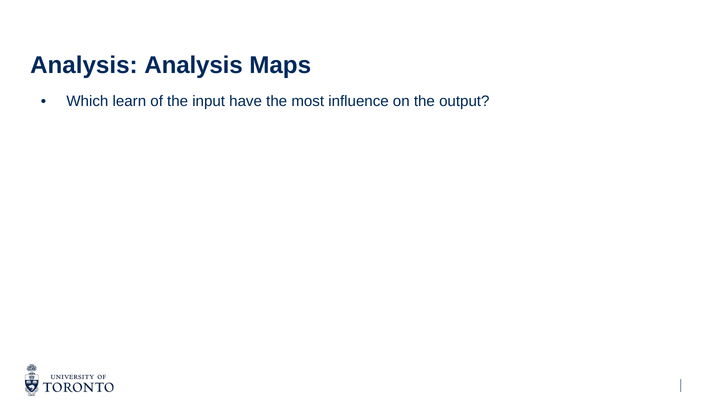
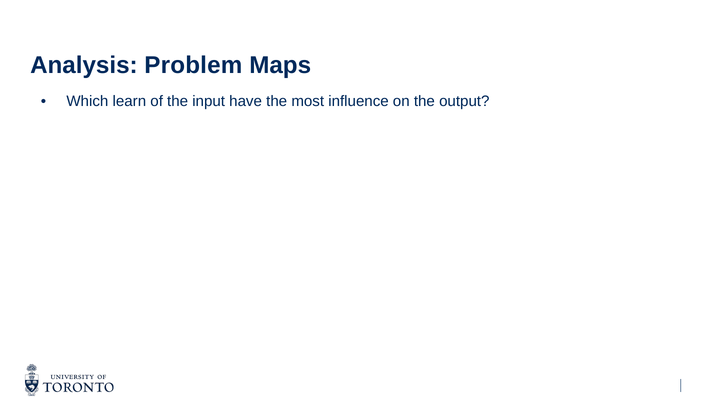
Analysis Analysis: Analysis -> Problem (193, 65)
